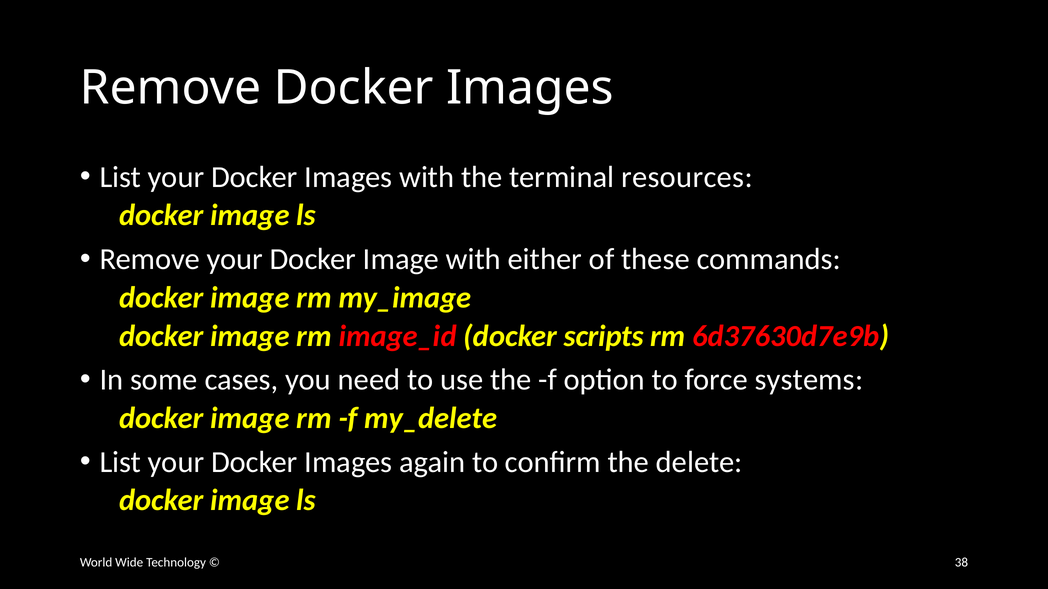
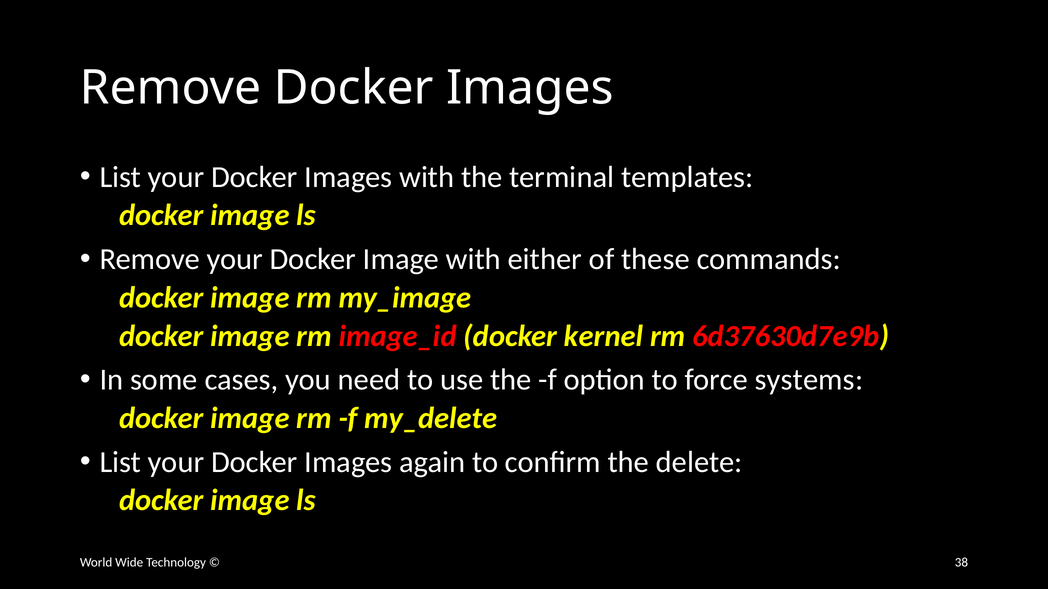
resources: resources -> templates (687, 177)
scripts: scripts -> kernel (604, 336)
